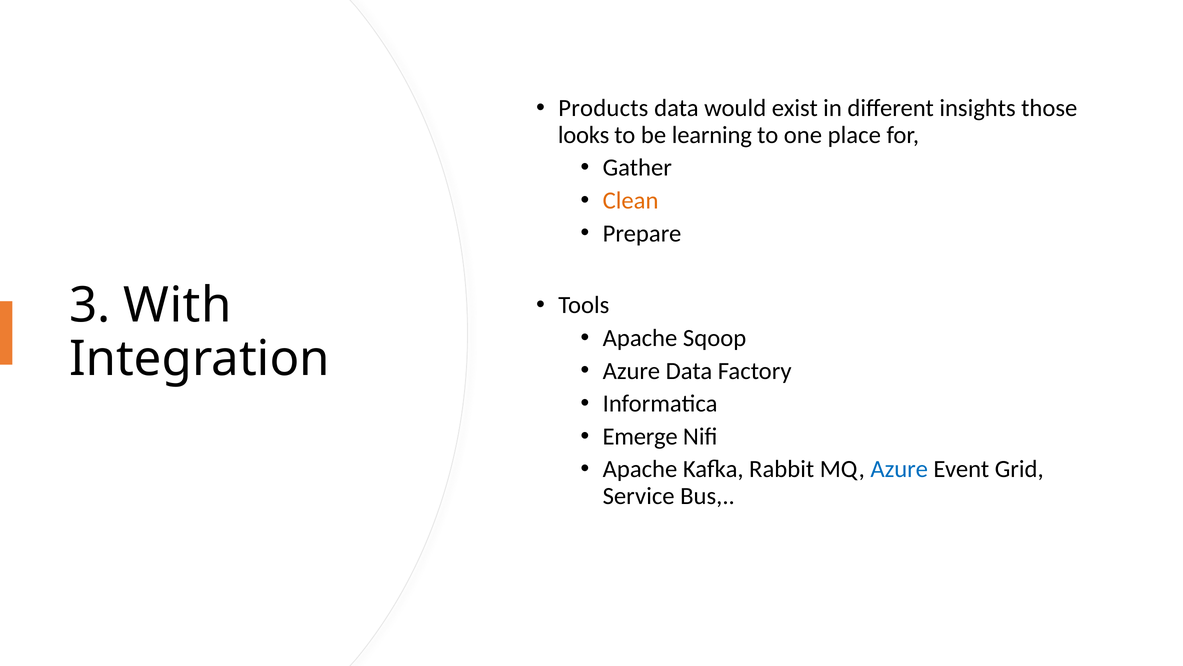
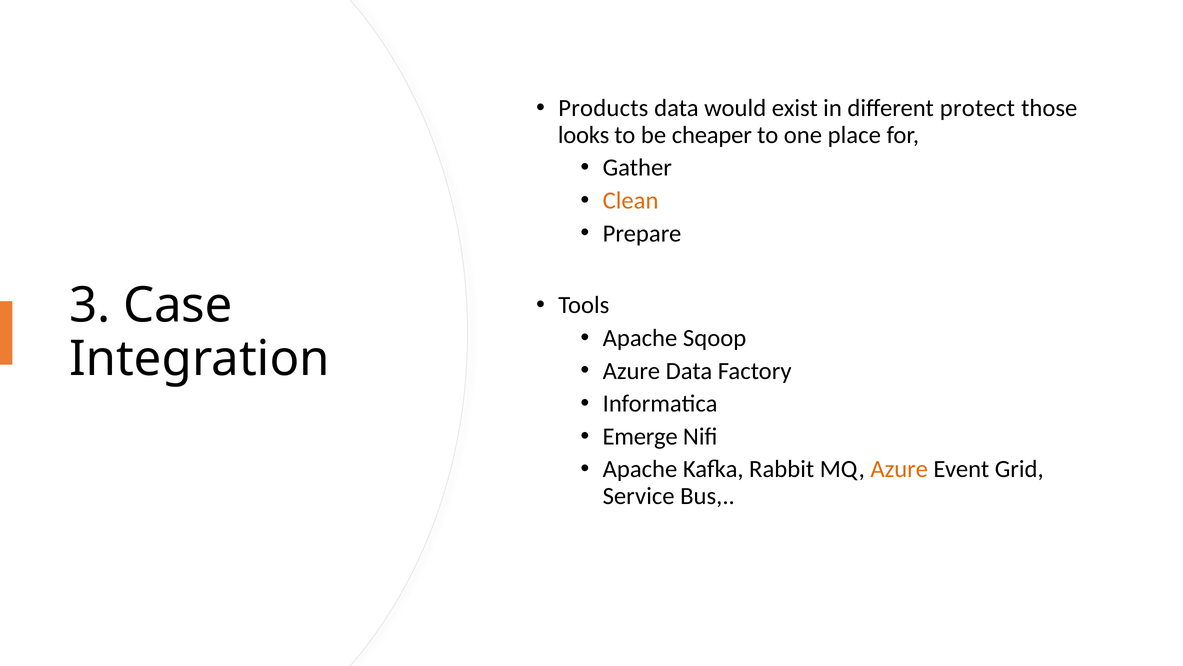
insights: insights -> protect (977, 108)
learning: learning -> cheaper (712, 135)
With: With -> Case (178, 305)
Azure colour: blue -> orange (899, 469)
